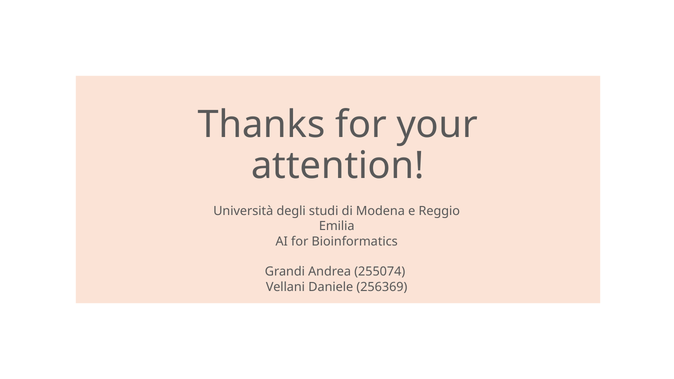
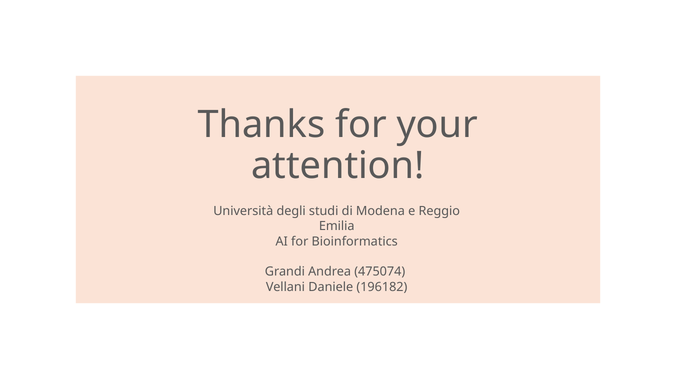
255074: 255074 -> 475074 (380, 272)
256369: 256369 -> 196182 (382, 287)
